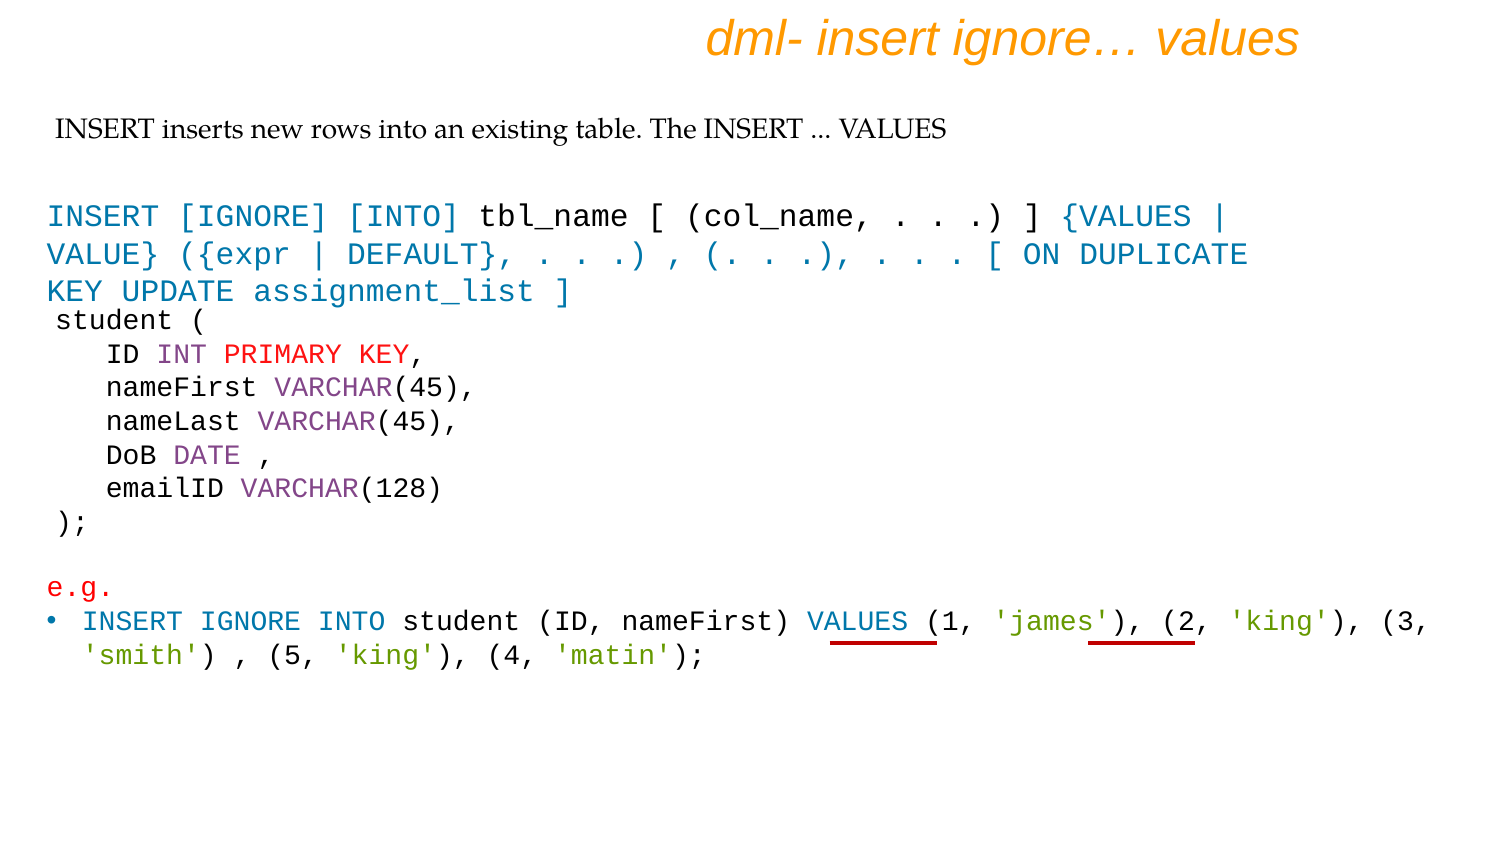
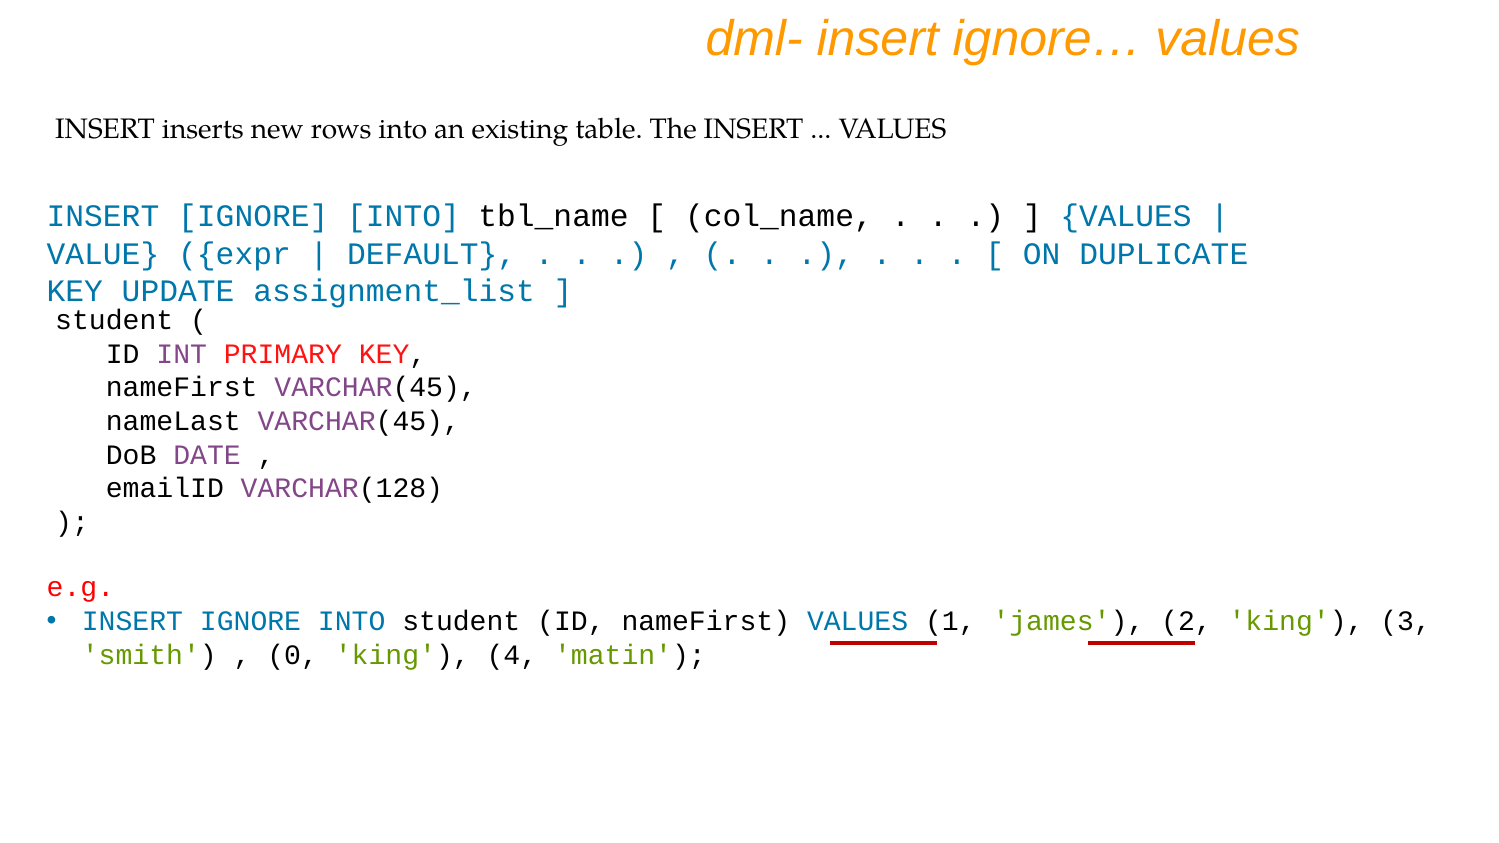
5: 5 -> 0 (293, 655)
